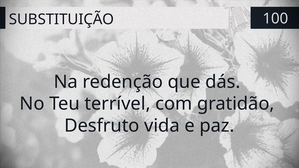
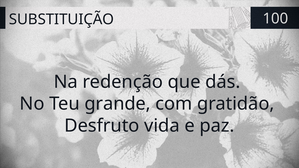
terrível: terrível -> grande (118, 104)
